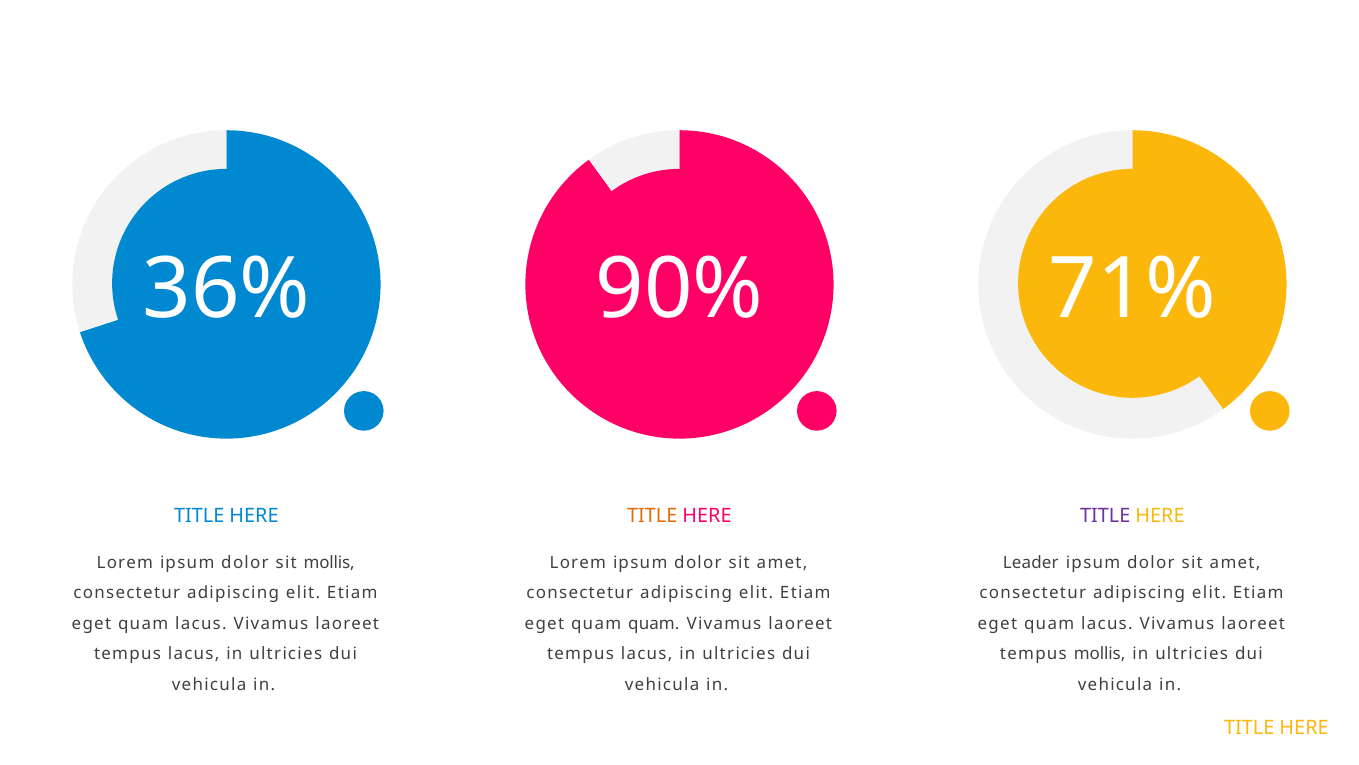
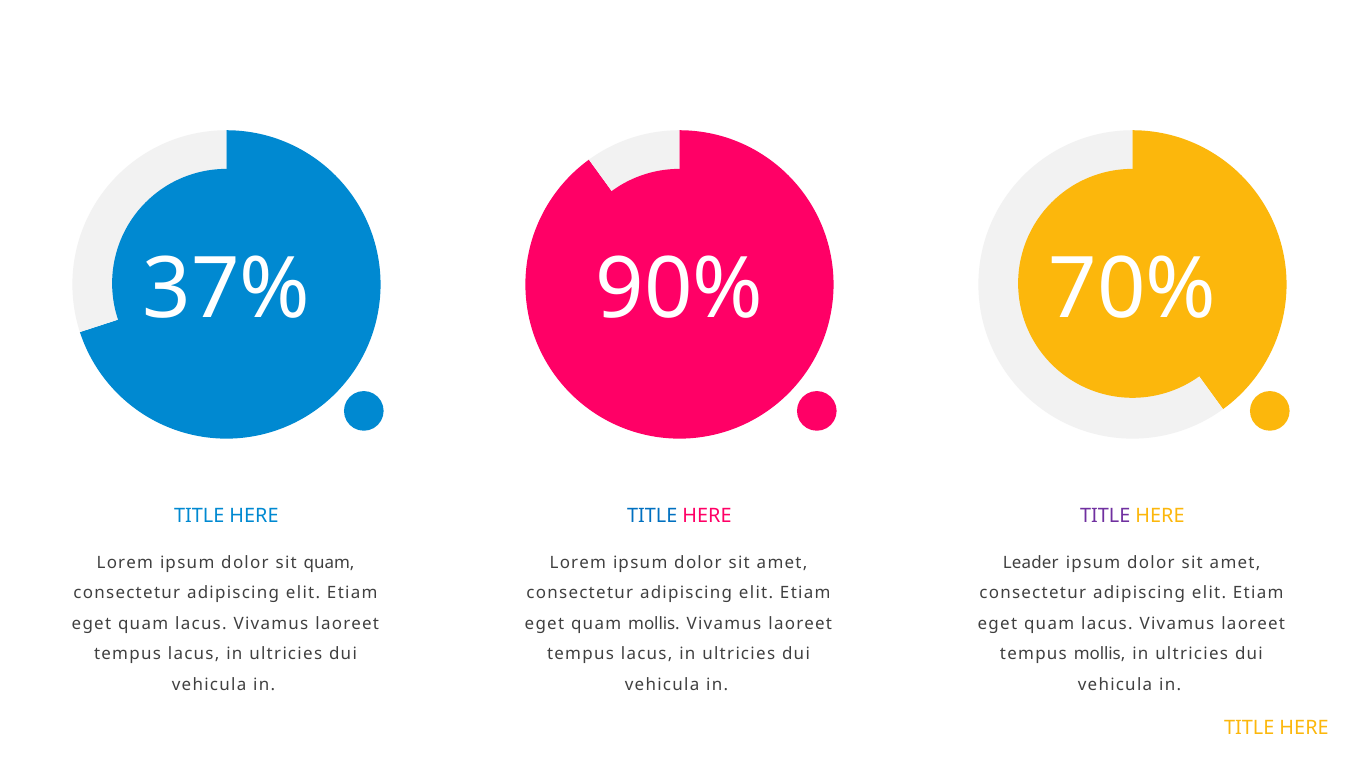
36%: 36% -> 37% (227, 289)
71%: 71% -> 70% (1133, 289)
TITLE colour: orange -> blue (652, 516)
sit mollis: mollis -> quam (329, 562)
quam quam: quam -> mollis (654, 623)
